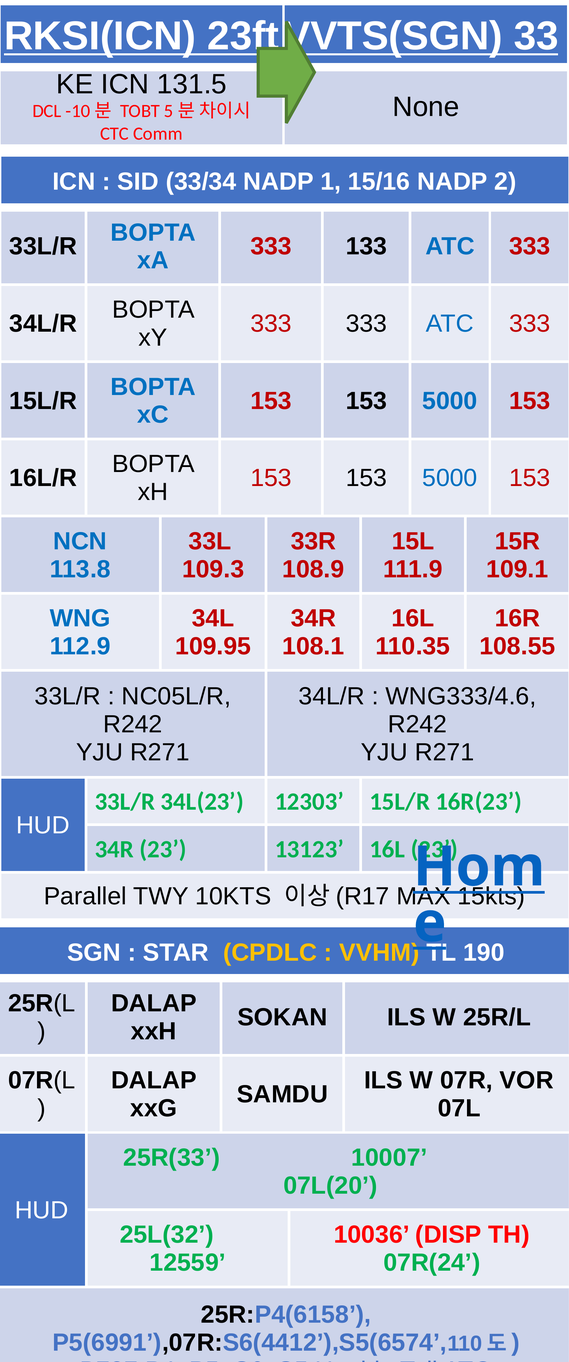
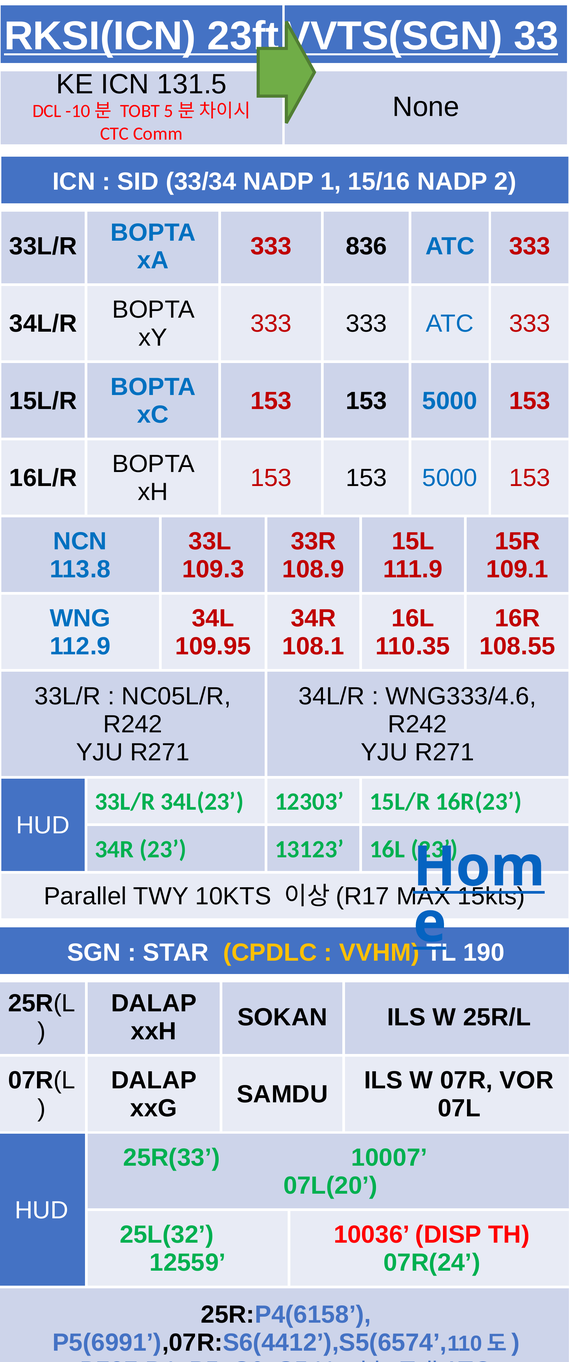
133: 133 -> 836 (366, 246)
